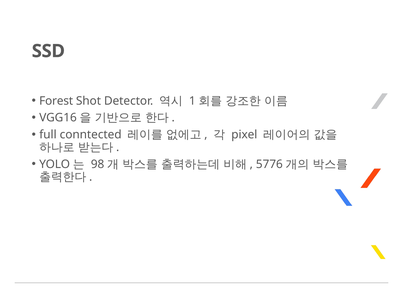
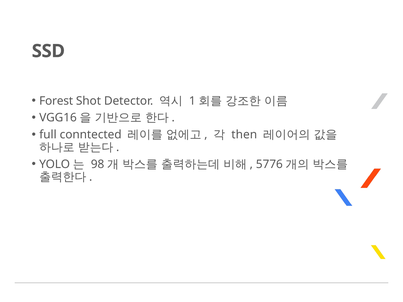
pixel: pixel -> then (244, 135)
